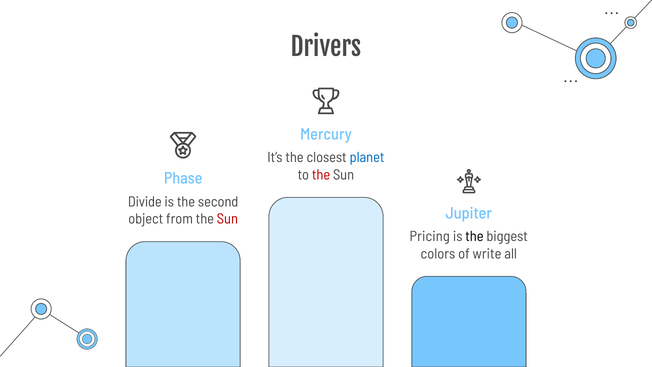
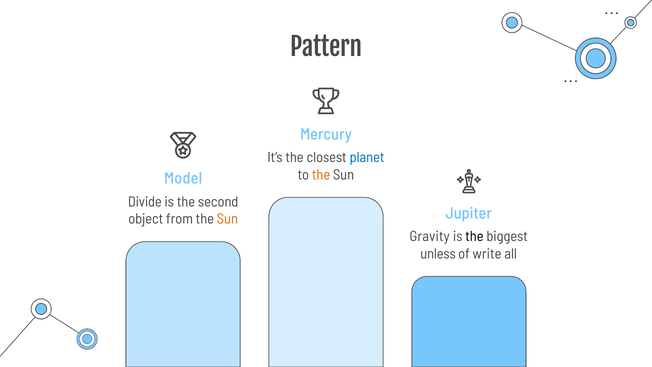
Drivers: Drivers -> Pattern (326, 48)
the colour: red -> orange (321, 175)
Phase: Phase -> Model (183, 178)
Sun colour: red -> orange (227, 219)
Pricing: Pricing -> Gravity (430, 236)
colors: colors -> unless (438, 254)
